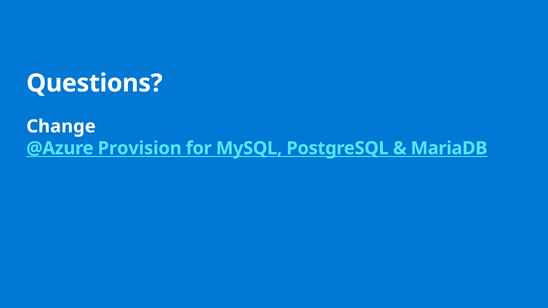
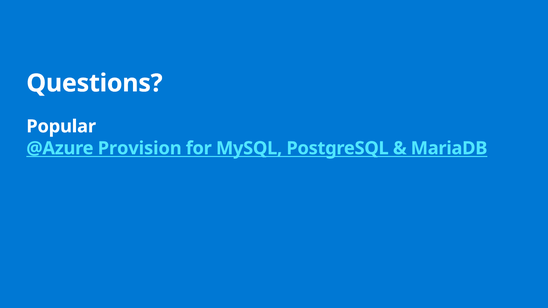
Change: Change -> Popular (61, 126)
